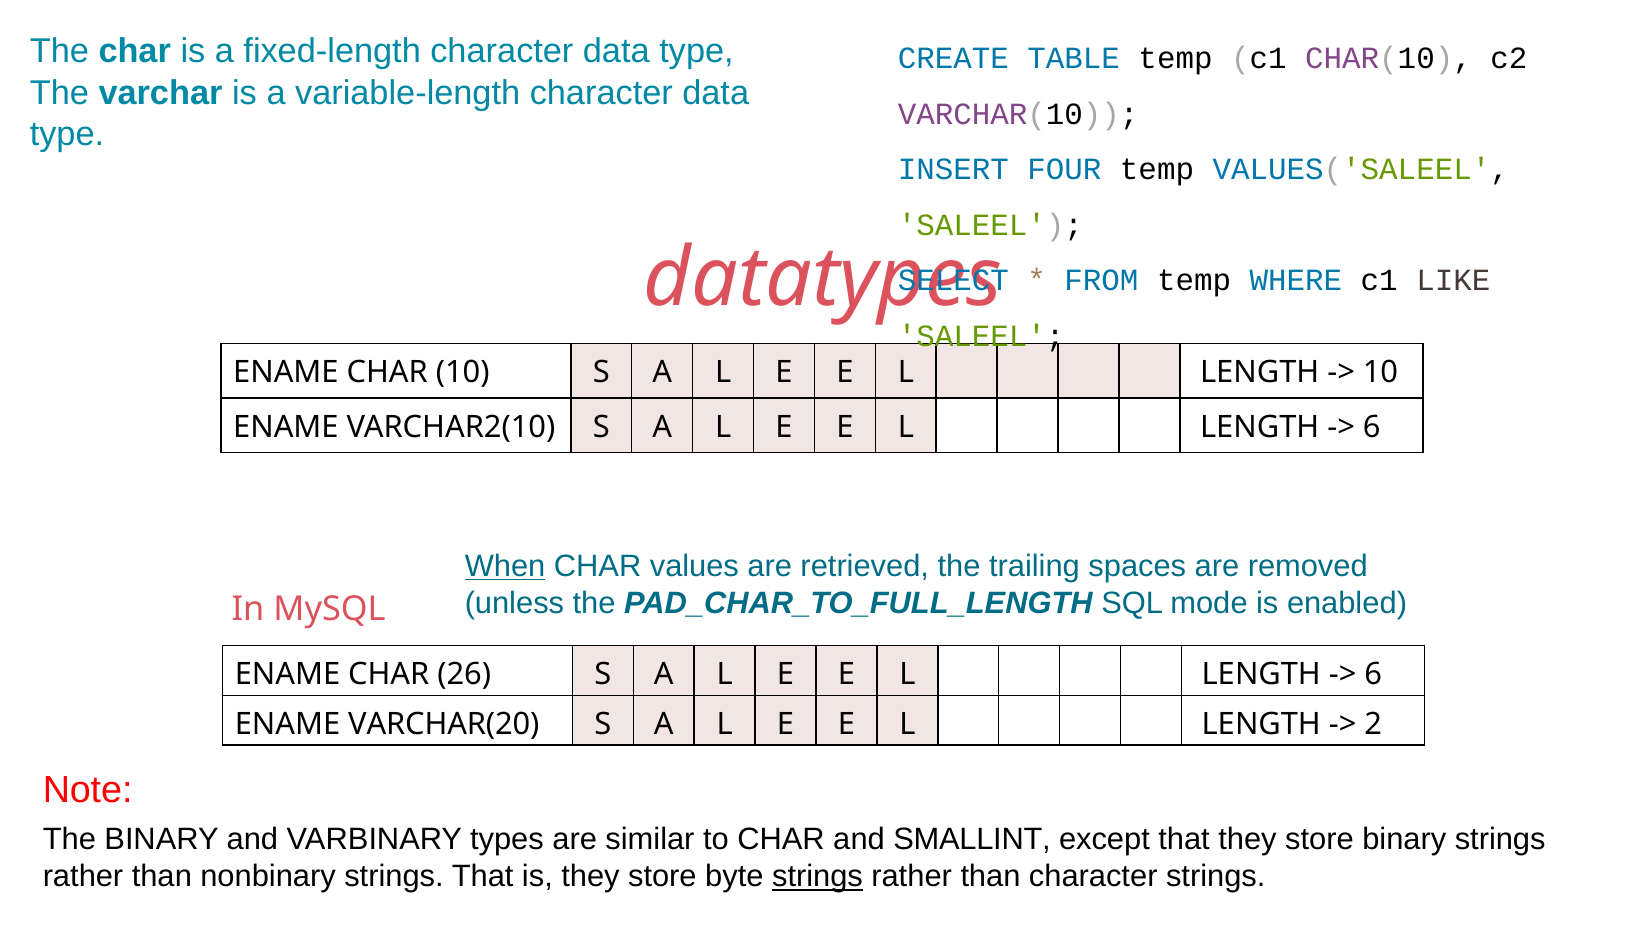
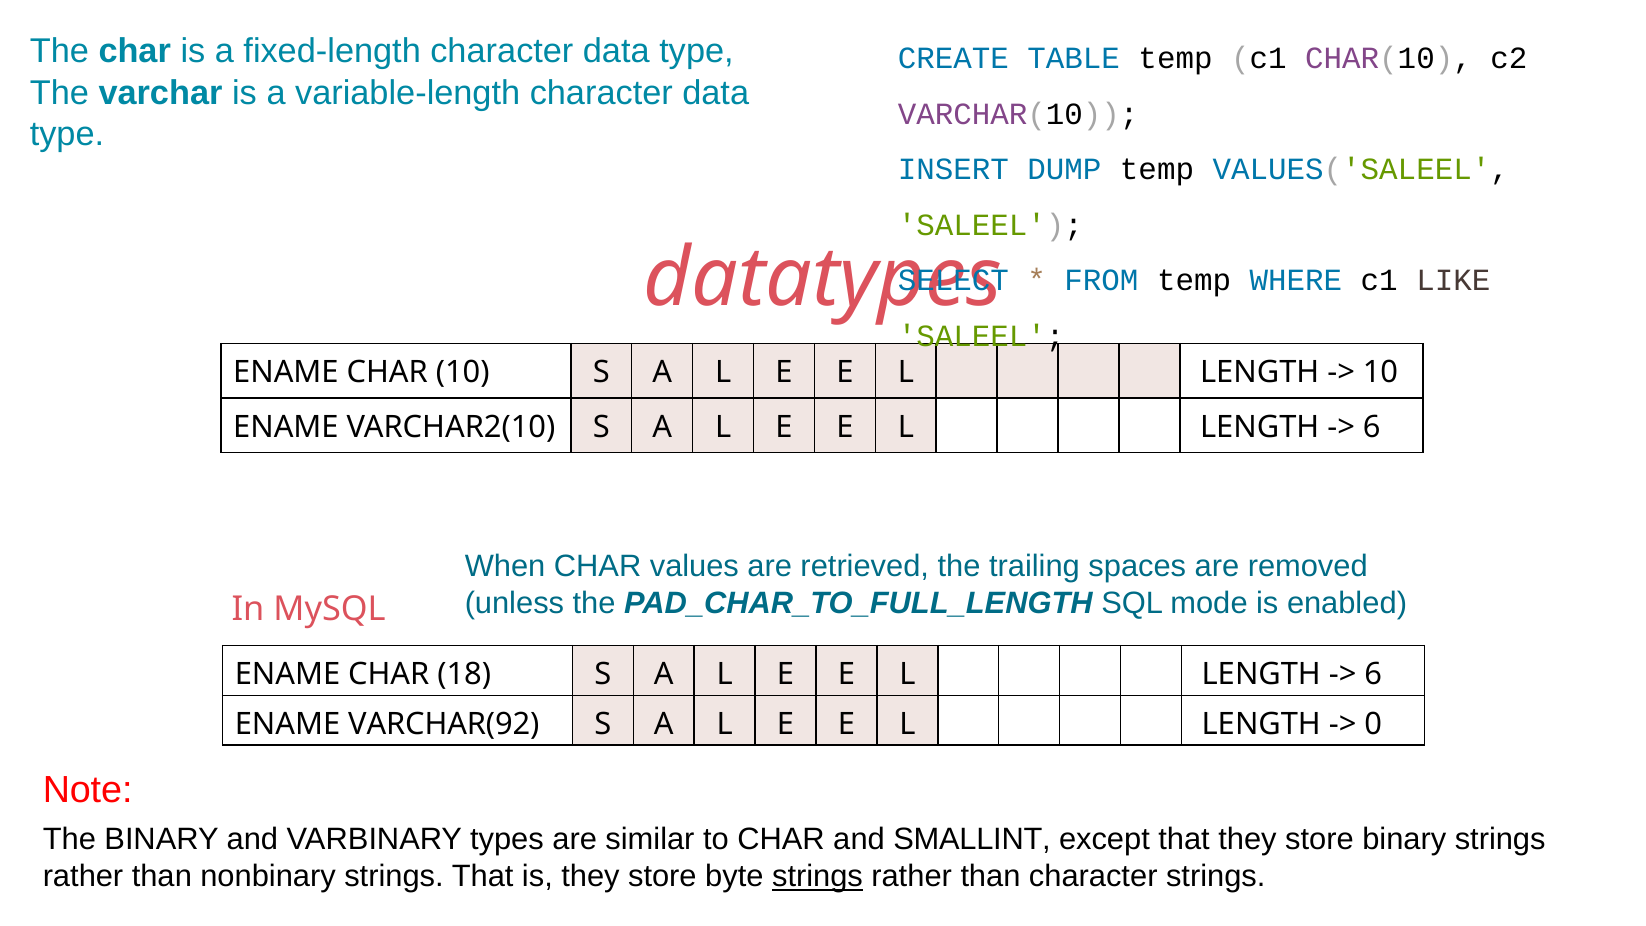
FOUR: FOUR -> DUMP (1064, 169)
When underline: present -> none (505, 566)
26: 26 -> 18 (464, 674)
VARCHAR(20: VARCHAR(20 -> VARCHAR(92 (444, 724)
2: 2 -> 0 (1373, 724)
